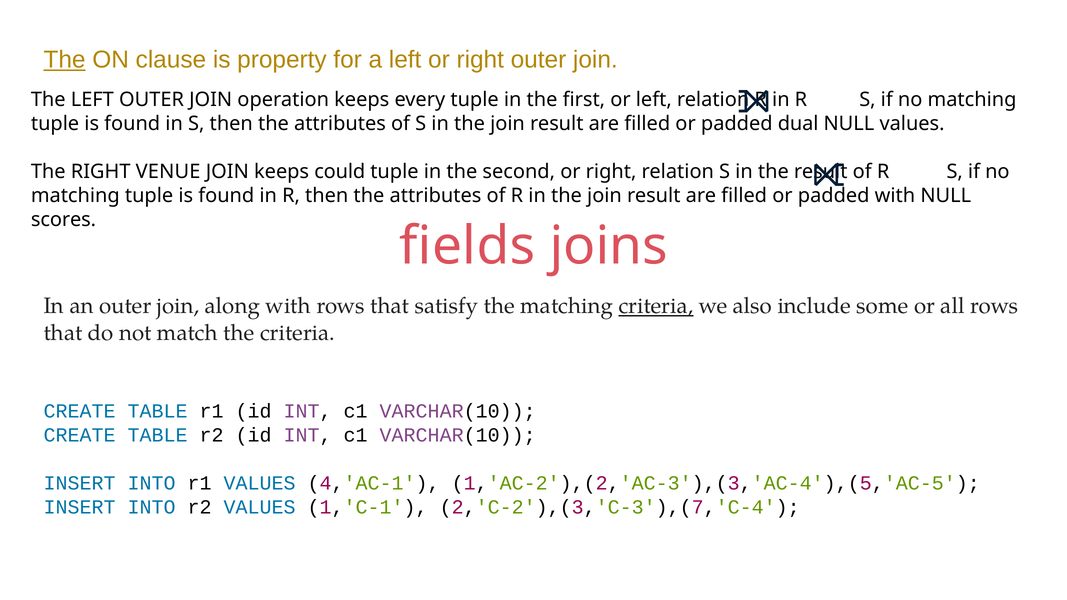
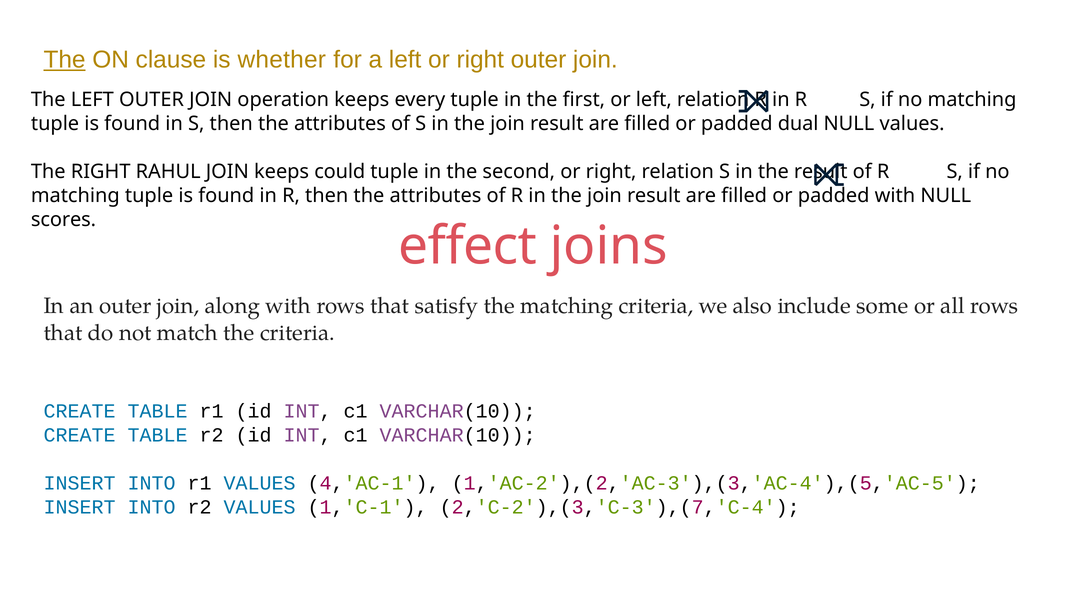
property: property -> whether (282, 60)
VENUE: VENUE -> RAHUL (168, 172)
fields: fields -> effect (468, 246)
criteria underline: present -> none (656, 306)
